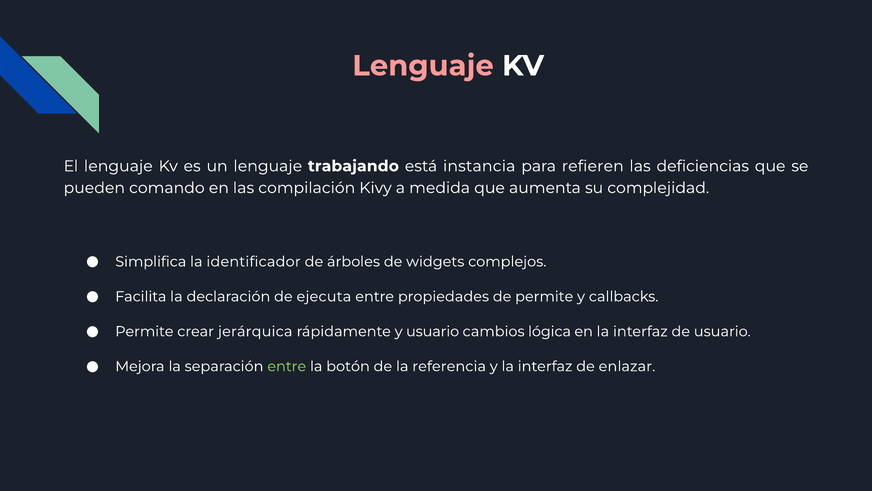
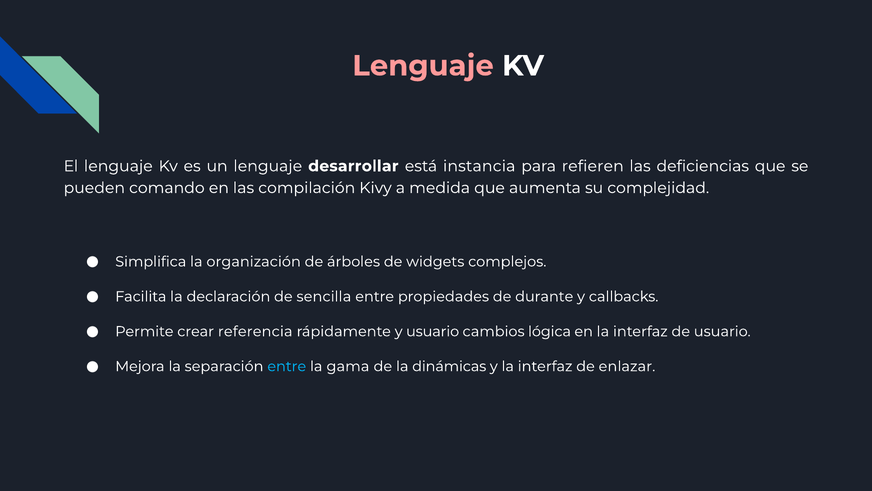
trabajando: trabajando -> desarrollar (353, 166)
identificador: identificador -> organización (254, 261)
ejecuta: ejecuta -> sencilla (324, 296)
de permite: permite -> durante (544, 296)
jerárquica: jerárquica -> referencia (255, 331)
entre colour: light green -> light blue (287, 366)
botón: botón -> gama (348, 366)
referencia: referencia -> dinámicas (449, 366)
